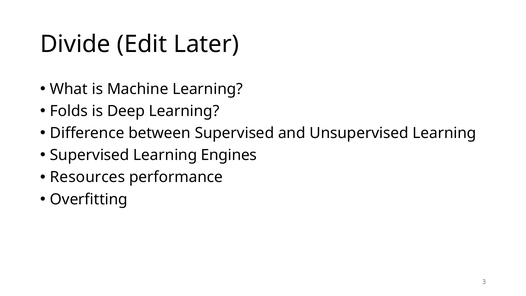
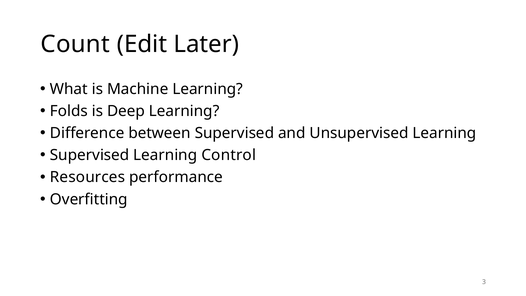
Divide: Divide -> Count (75, 44)
Engines: Engines -> Control (229, 155)
